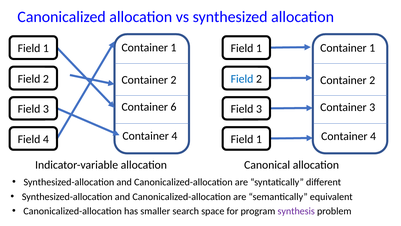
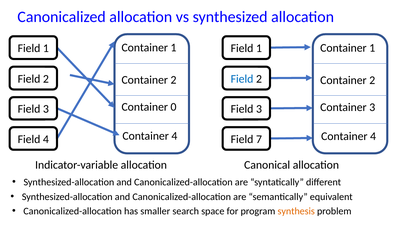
6: 6 -> 0 (174, 107)
1: 1 -> 7 (259, 139)
synthesis colour: purple -> orange (296, 211)
